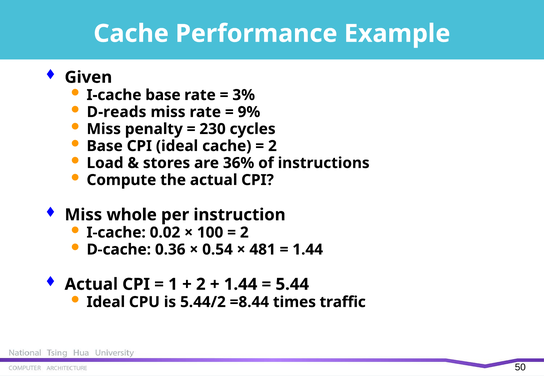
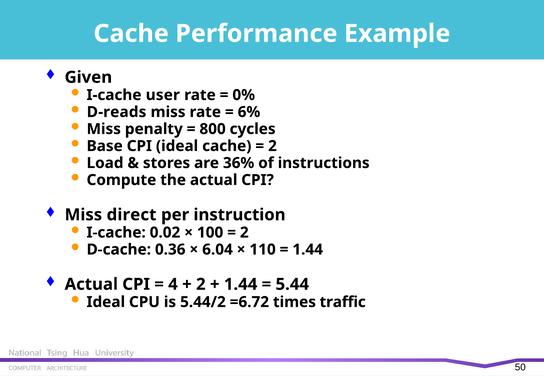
I-cache base: base -> user (163, 95)
3%: 3% -> 0% (244, 95)
9%: 9% -> 6% (249, 112)
230: 230 -> 800 (213, 129)
whole: whole -> direct (132, 215)
0.54: 0.54 -> 6.04 (217, 250)
481: 481 -> 110 (263, 250)
1: 1 -> 4 (173, 285)
=8.44: =8.44 -> =6.72 (249, 303)
